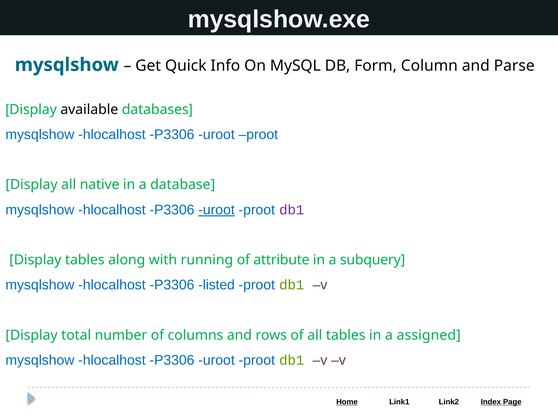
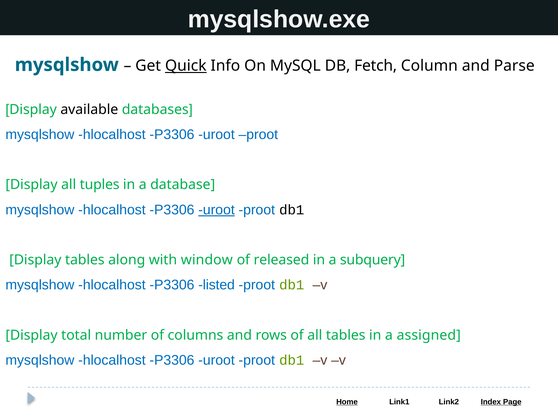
Quick underline: none -> present (186, 66)
Form: Form -> Fetch (376, 66)
native: native -> tuples (100, 185)
db1 colour: purple -> black (292, 210)
running: running -> window (207, 260)
attribute: attribute -> released (281, 260)
